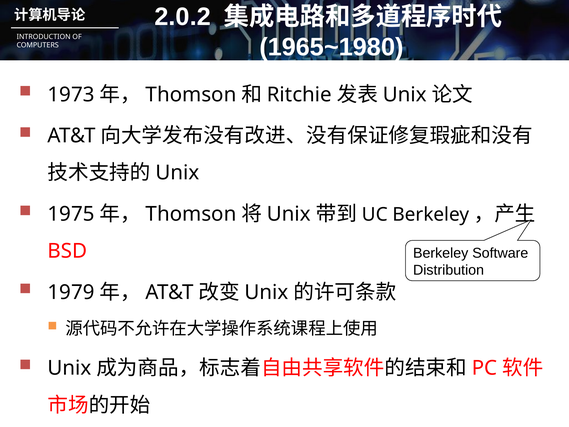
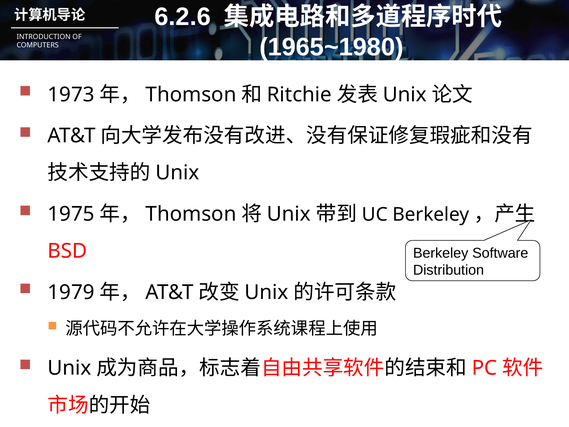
2.0.2: 2.0.2 -> 6.2.6 (183, 17)
